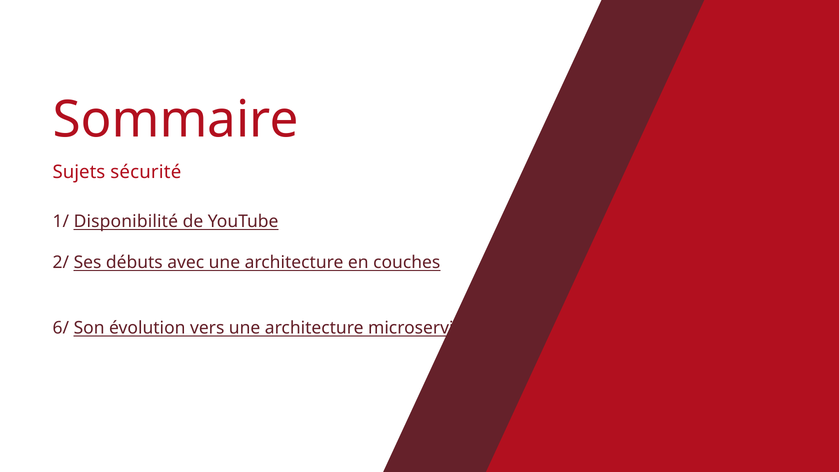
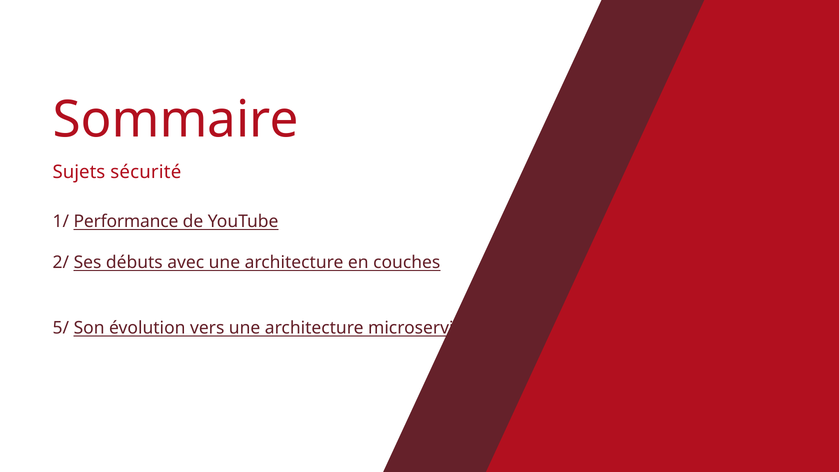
Disponibilité: Disponibilité -> Performance (126, 221)
6/: 6/ -> 5/ (61, 328)
